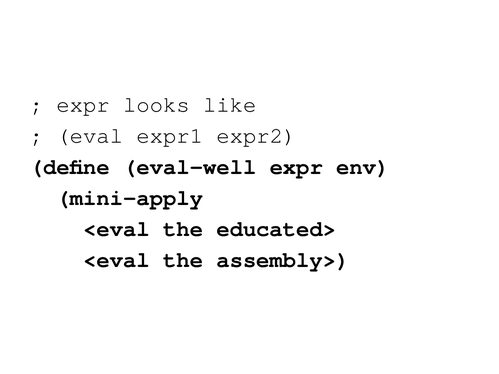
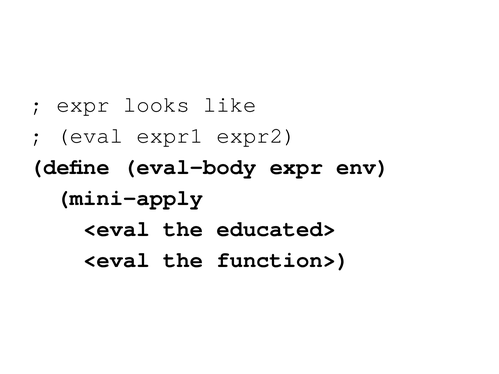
eval-well: eval-well -> eval-body (190, 167)
assembly>: assembly> -> function> (283, 260)
